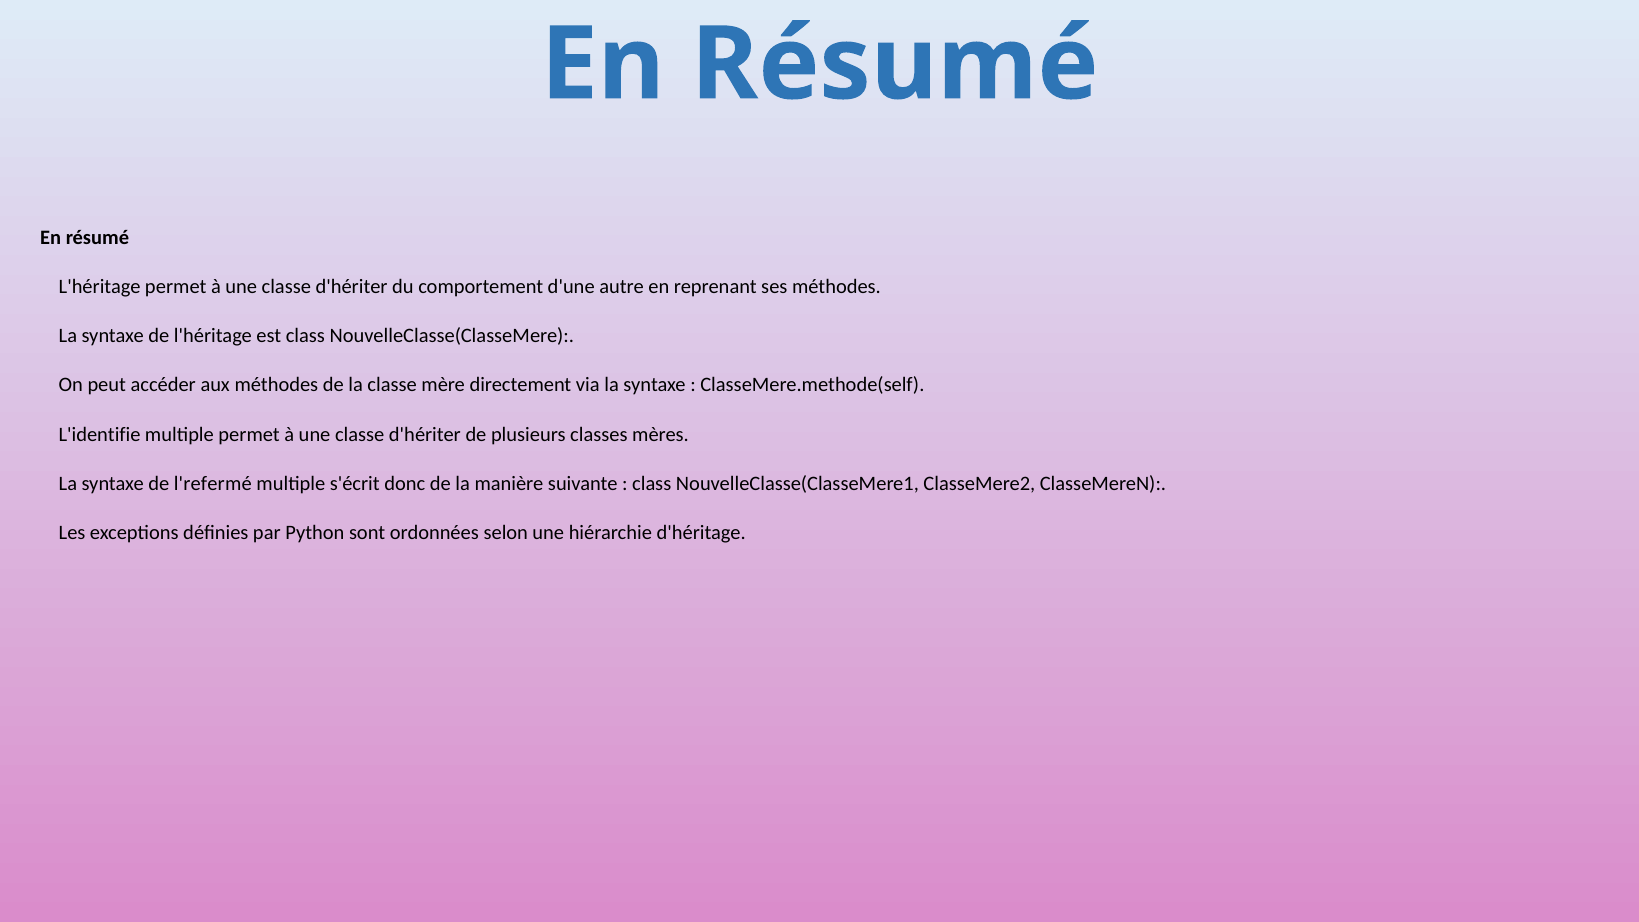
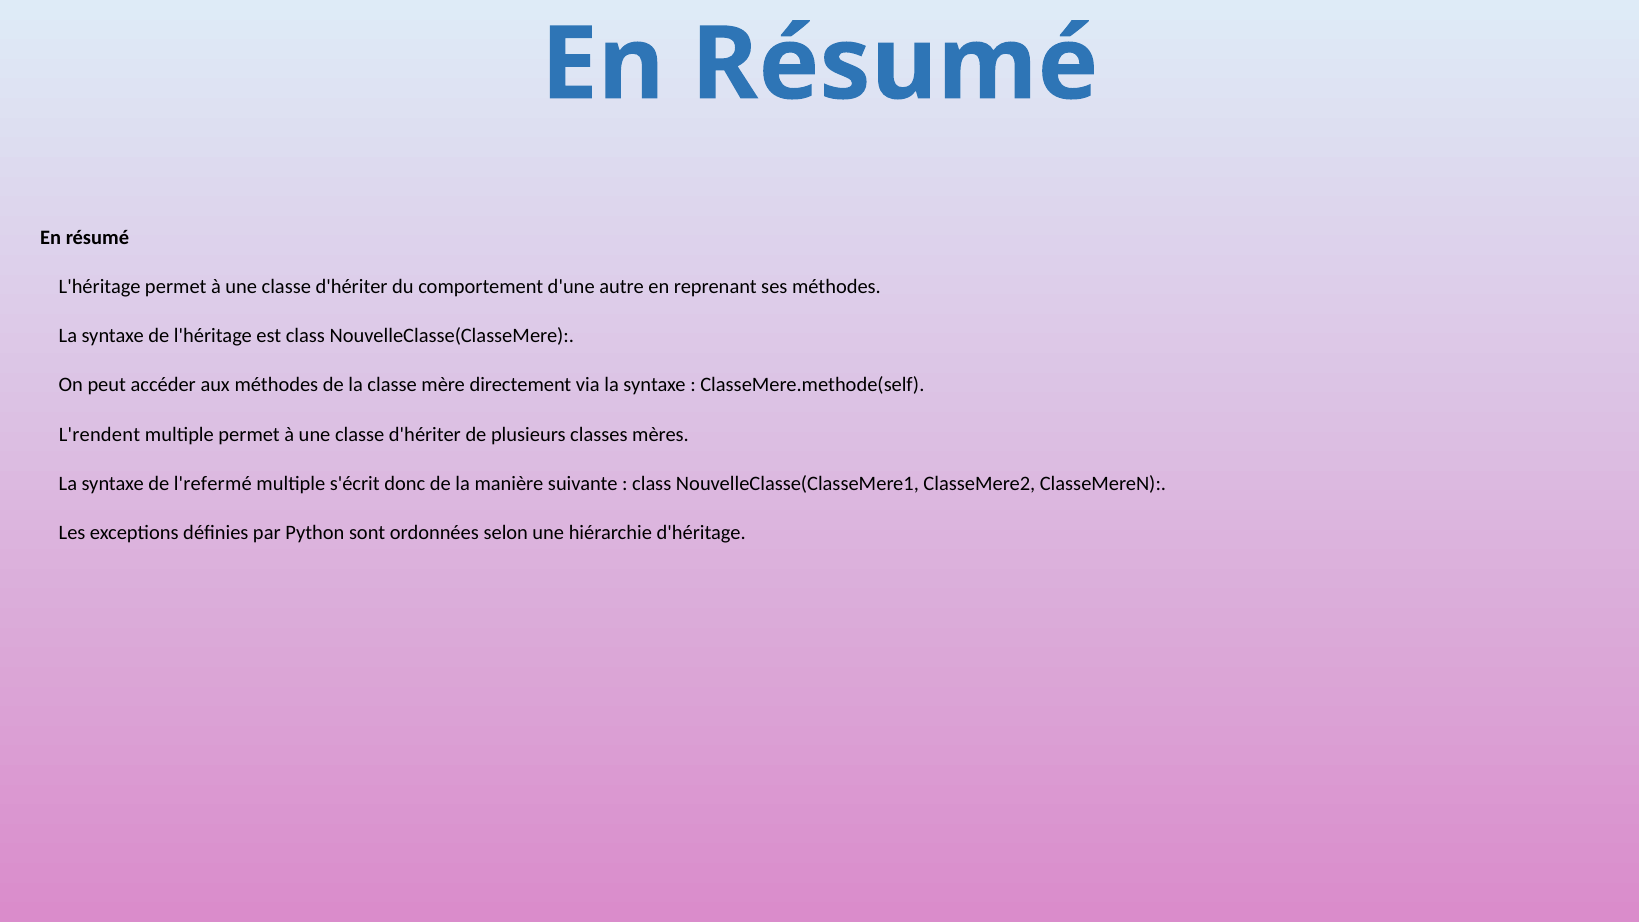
L'identifie: L'identifie -> L'rendent (99, 434)
